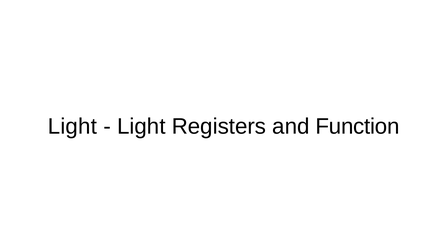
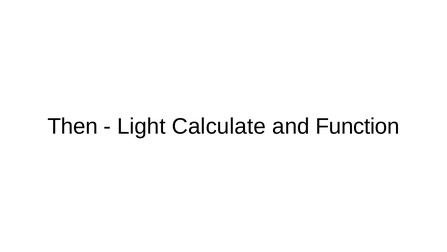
Light: Light -> Then (73, 126)
Registers: Registers -> Calculate (219, 126)
